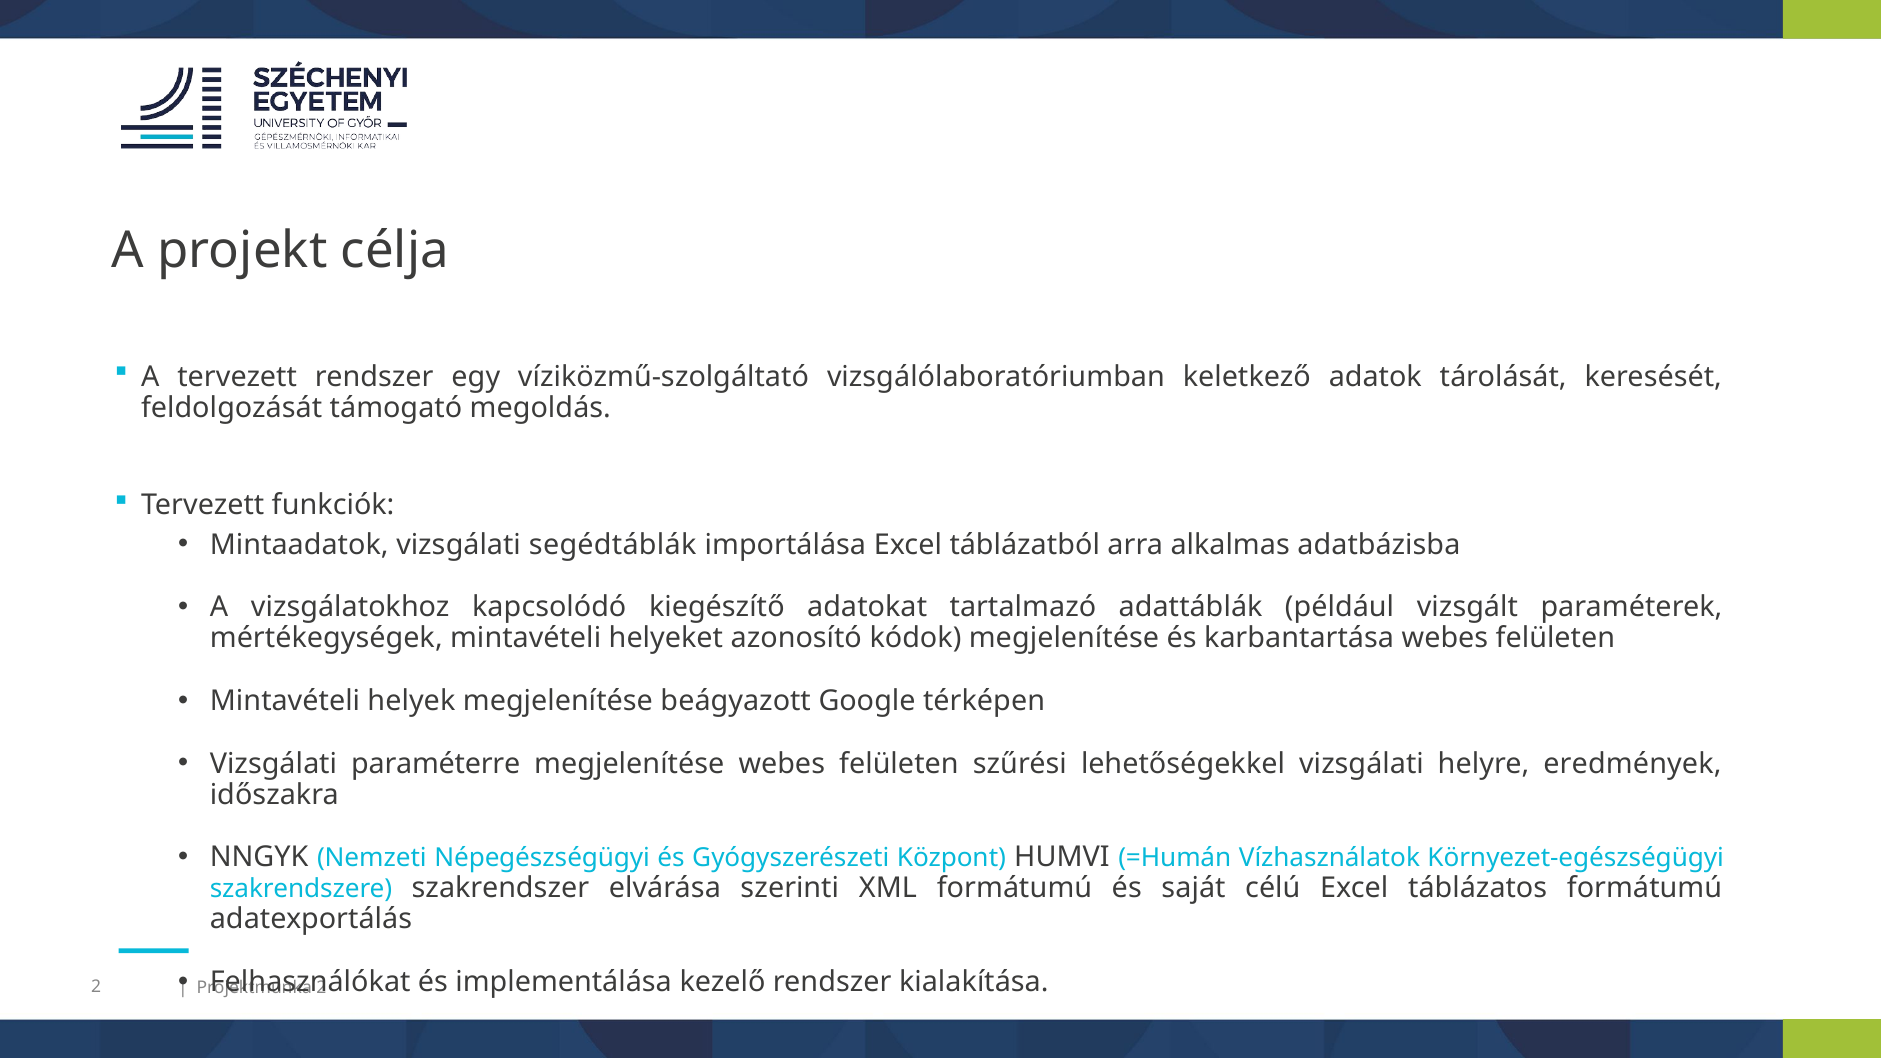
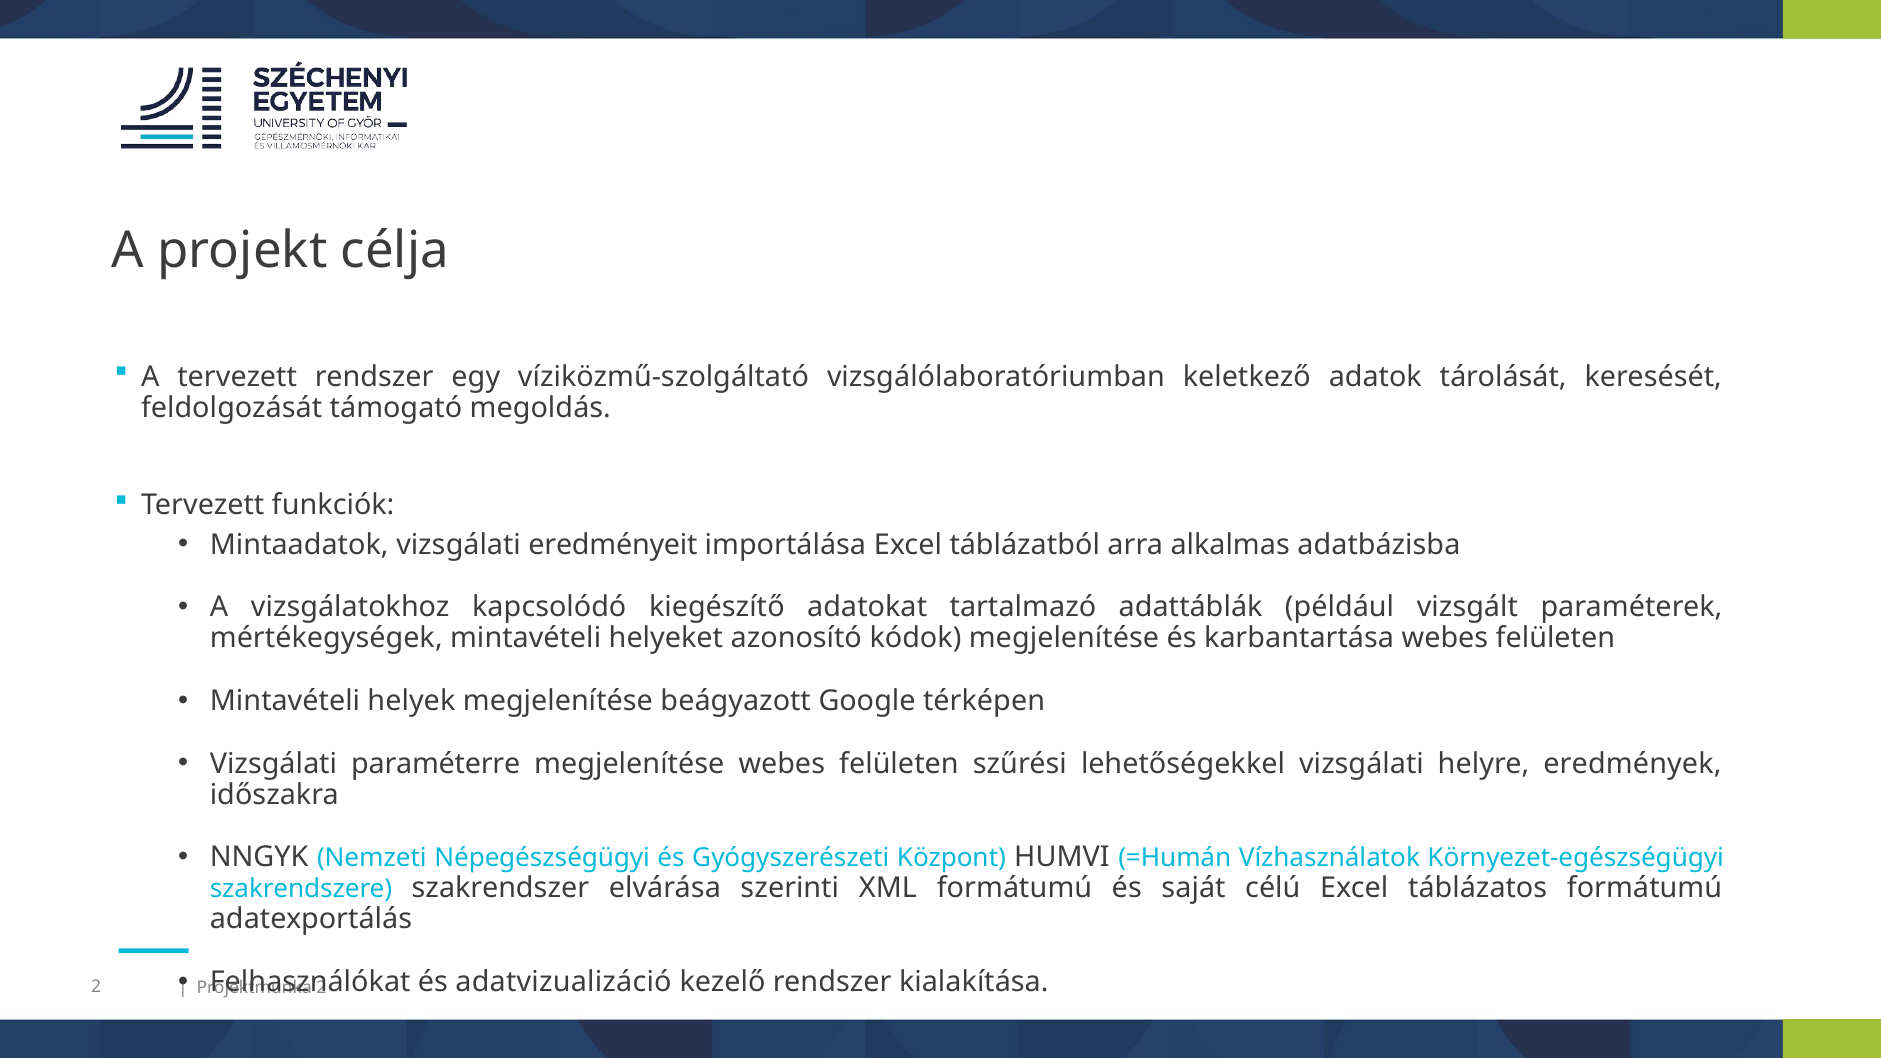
segédtáblák: segédtáblák -> eredményeit (613, 545)
implementálása: implementálása -> adatvizualizáció (563, 982)
